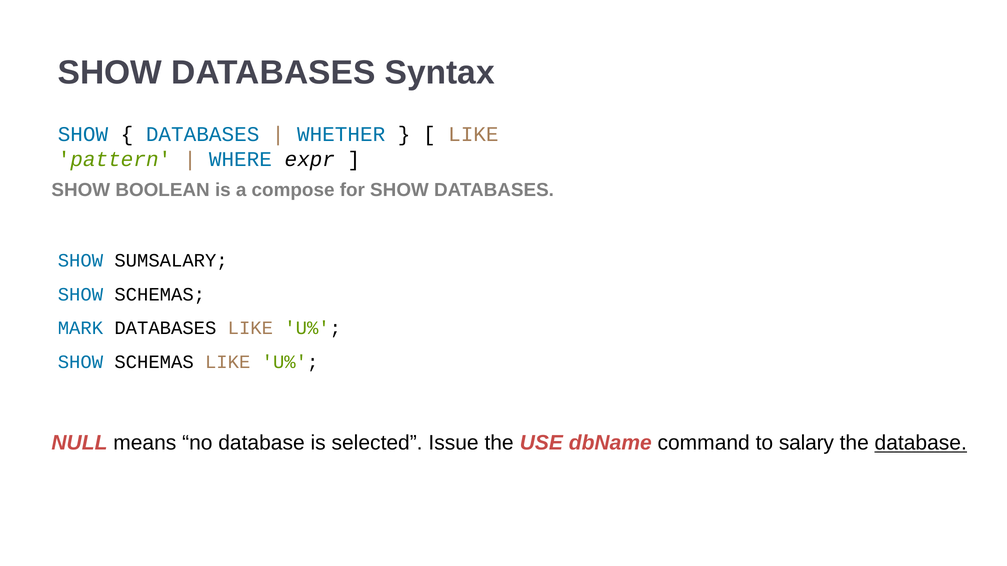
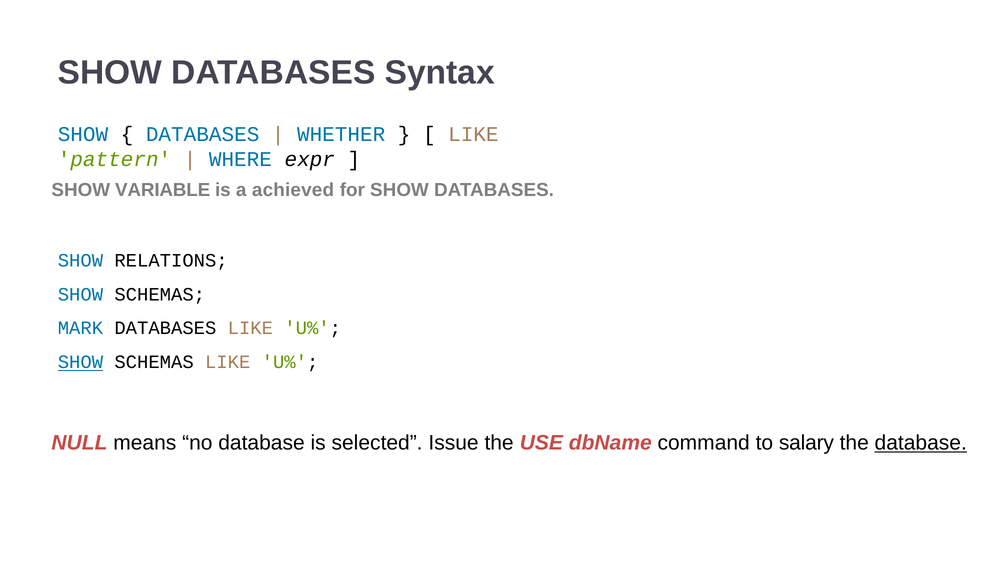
BOOLEAN: BOOLEAN -> VARIABLE (163, 190)
compose: compose -> achieved (293, 190)
SUMSALARY: SUMSALARY -> RELATIONS (171, 261)
SHOW underline: none -> present (80, 362)
